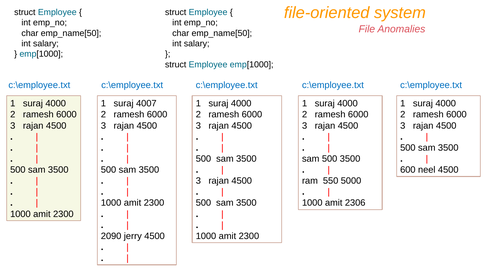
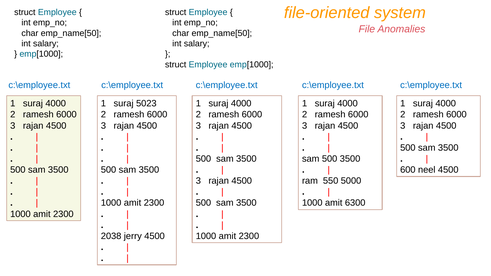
4007: 4007 -> 5023 (146, 104)
2306: 2306 -> 6300 (355, 203)
2090: 2090 -> 2038 (111, 236)
